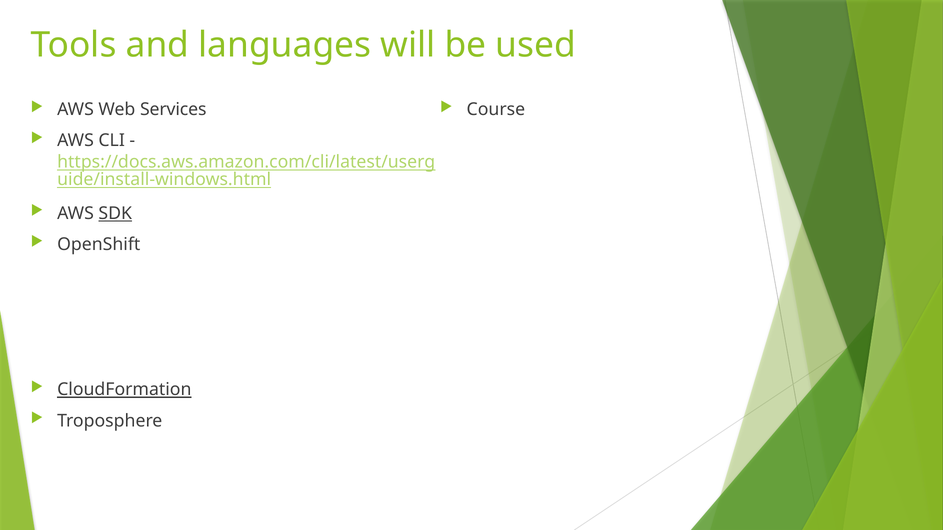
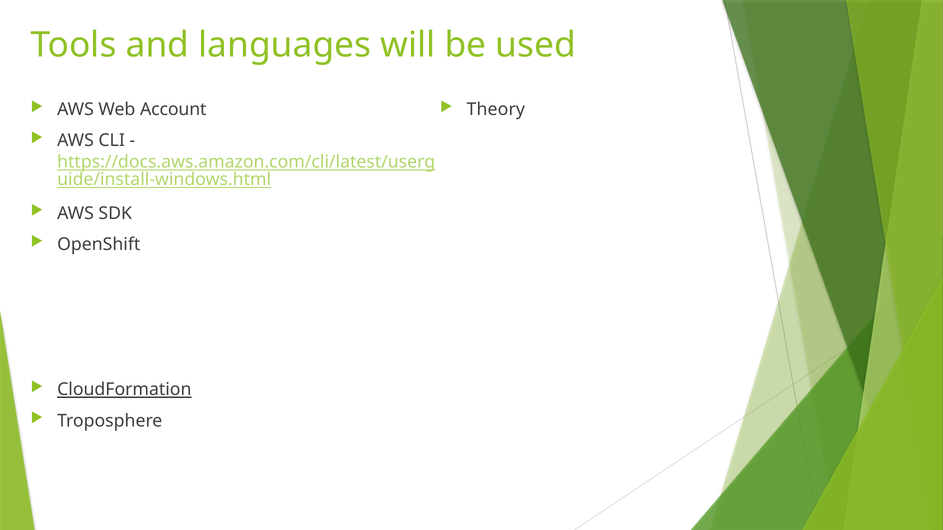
Services: Services -> Account (173, 110)
Course: Course -> Theory (496, 110)
SDK underline: present -> none (115, 214)
